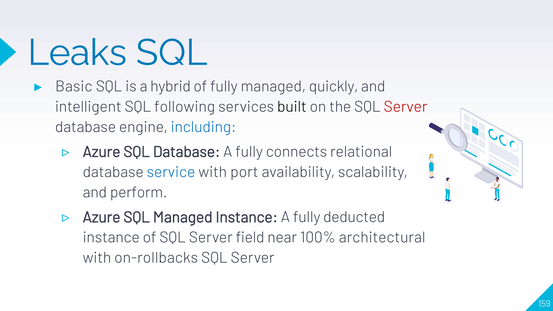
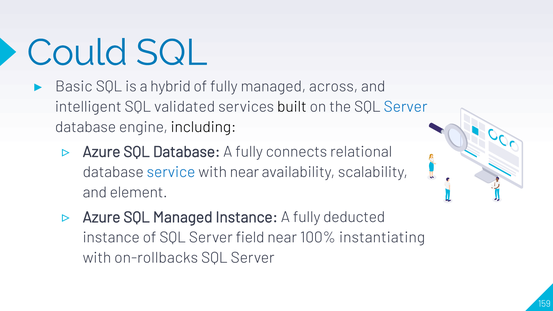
Leaks: Leaks -> Could (77, 53)
quickly: quickly -> across (333, 86)
following: following -> validated (185, 107)
Server colour: red -> blue (406, 107)
including colour: blue -> black (203, 127)
with port: port -> near (244, 172)
perform: perform -> element (139, 192)
architectural: architectural -> instantiating (382, 238)
